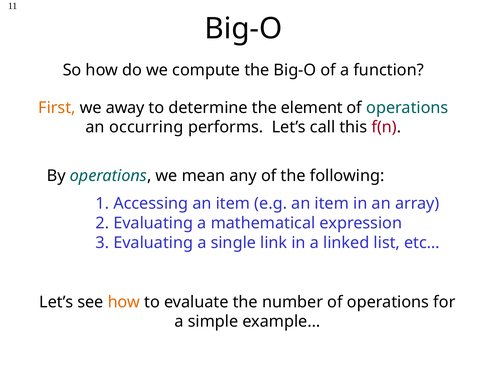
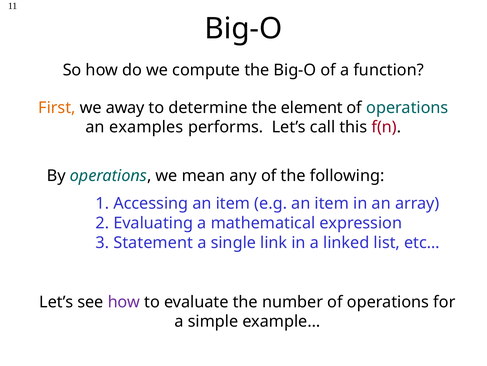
occurring: occurring -> examples (146, 127)
3 Evaluating: Evaluating -> Statement (153, 242)
how colour: orange -> purple (124, 301)
